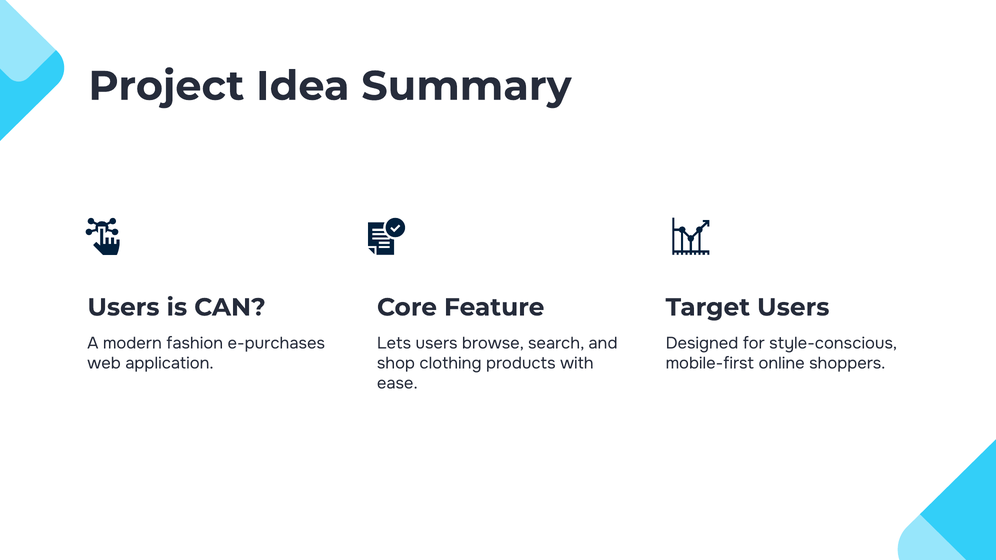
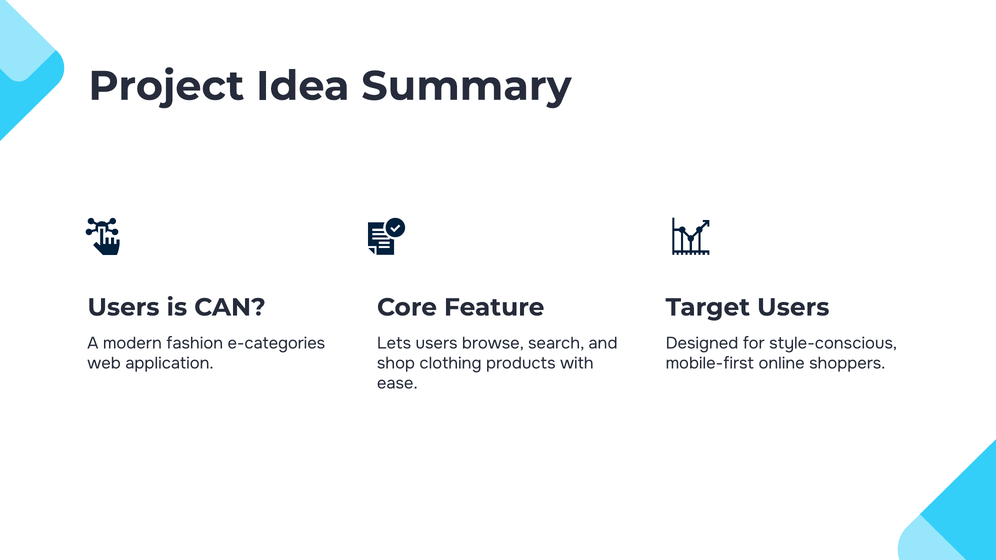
e-purchases: e-purchases -> e-categories (276, 343)
